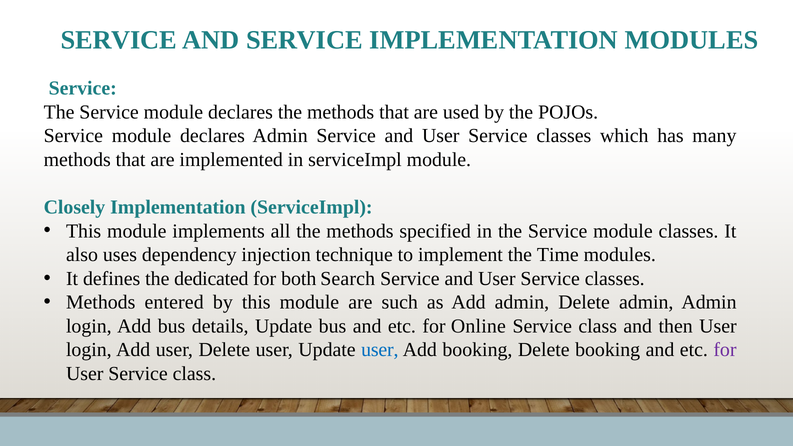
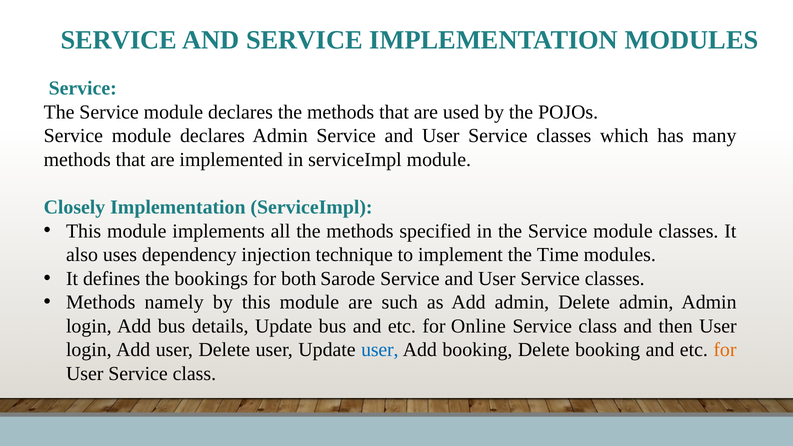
dedicated: dedicated -> bookings (211, 279)
Search: Search -> Sarode (348, 279)
entered: entered -> namely (174, 302)
for colour: purple -> orange (725, 350)
